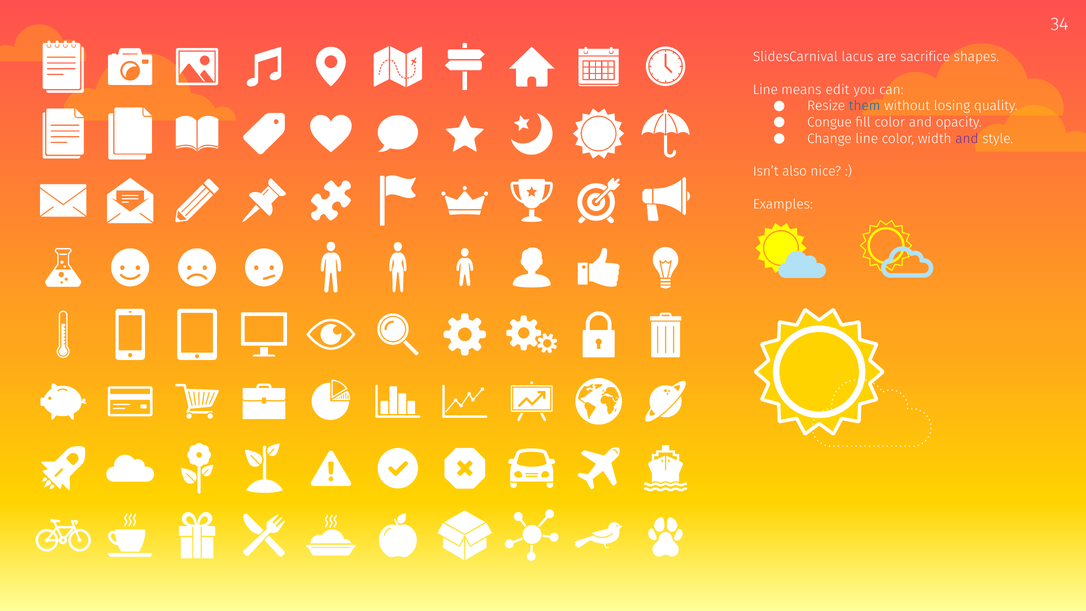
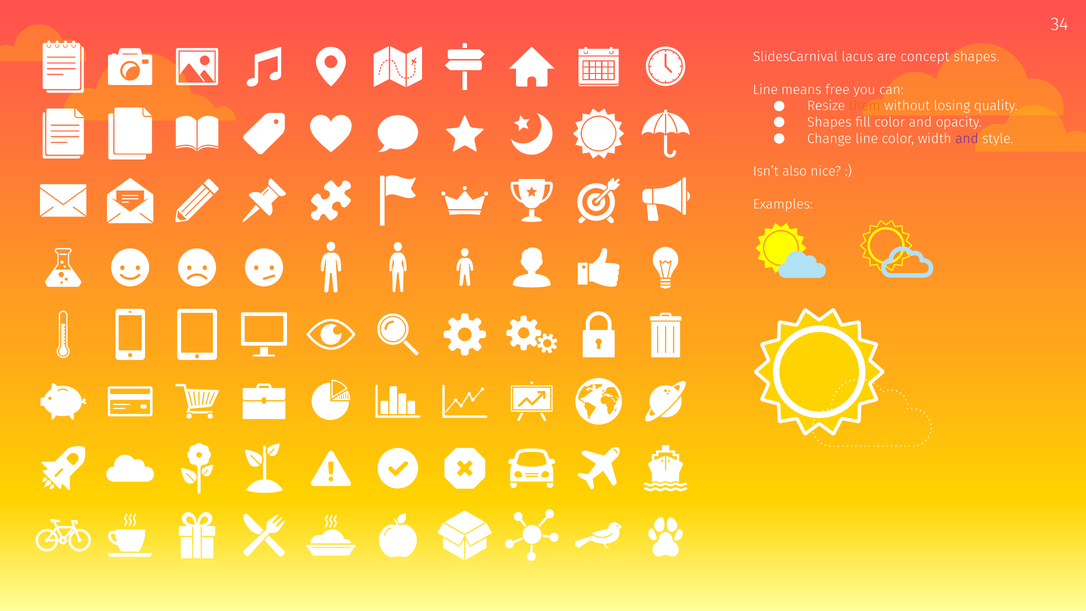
sacrifice: sacrifice -> concept (925, 57)
edit: edit -> free (837, 90)
them colour: blue -> orange (865, 106)
Congue: Congue -> Shapes (829, 122)
